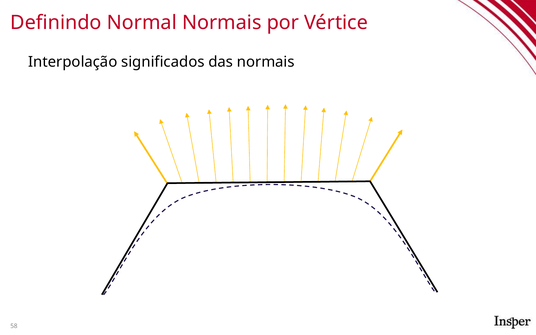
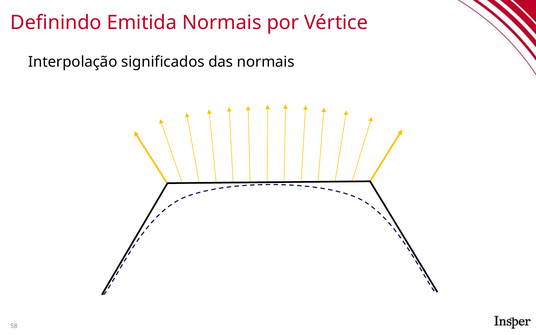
Normal: Normal -> Emitida (142, 23)
